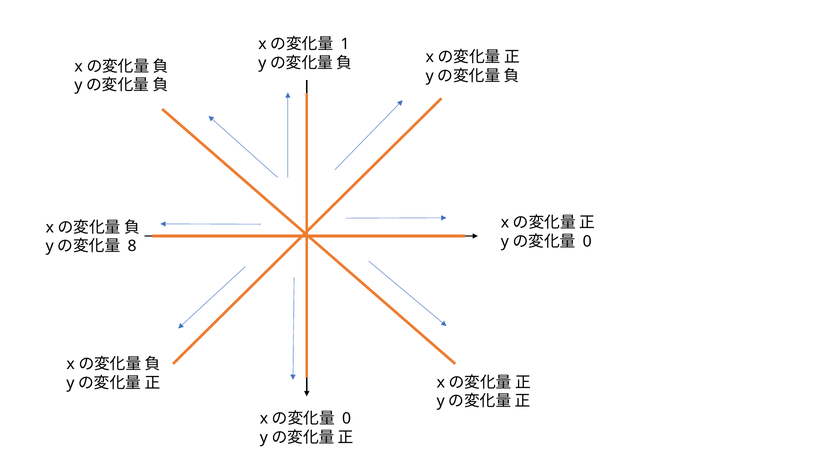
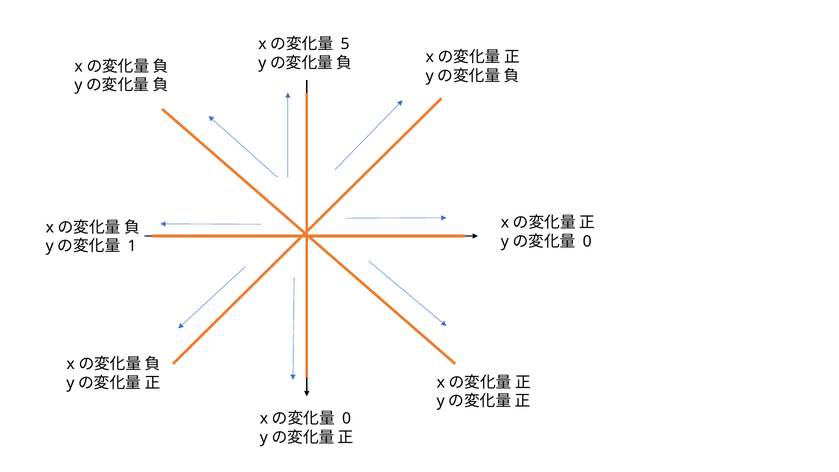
1: 1 -> 5 (345, 44)
8: 8 -> 1 (132, 246)
